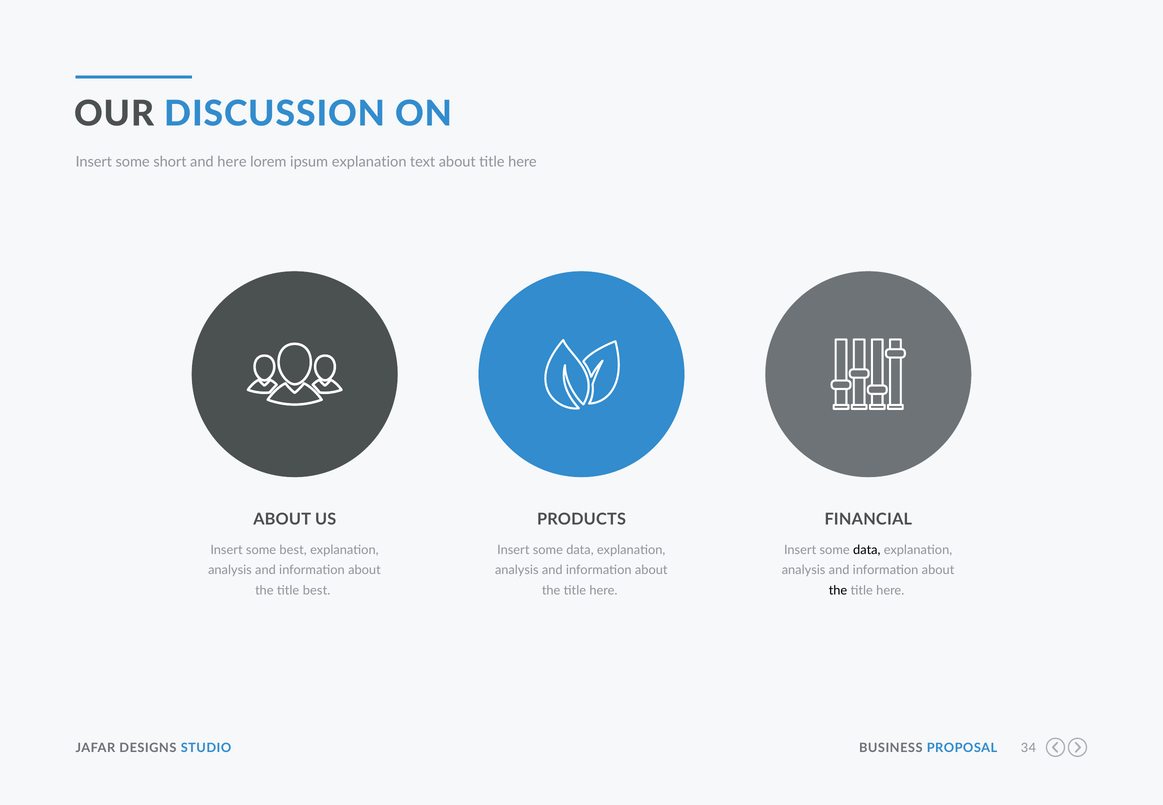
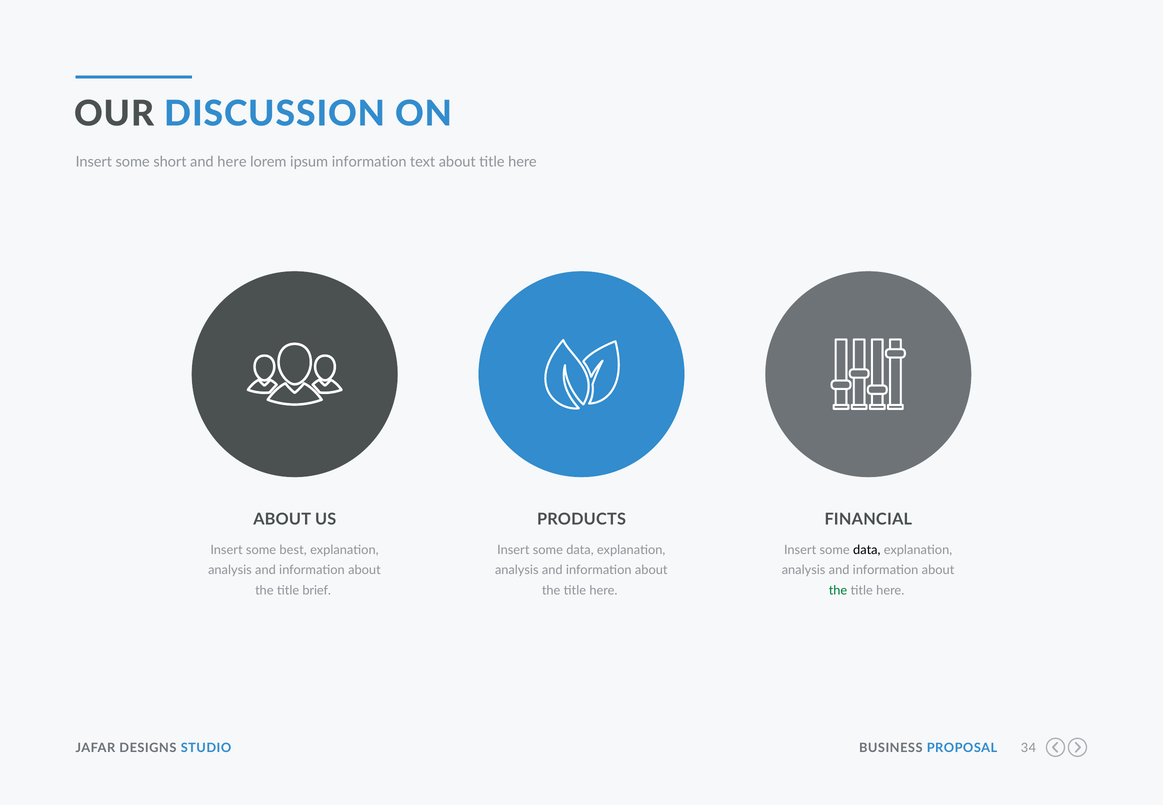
ipsum explanation: explanation -> information (369, 162)
title best: best -> brief (317, 590)
the colour: black -> green (838, 590)
